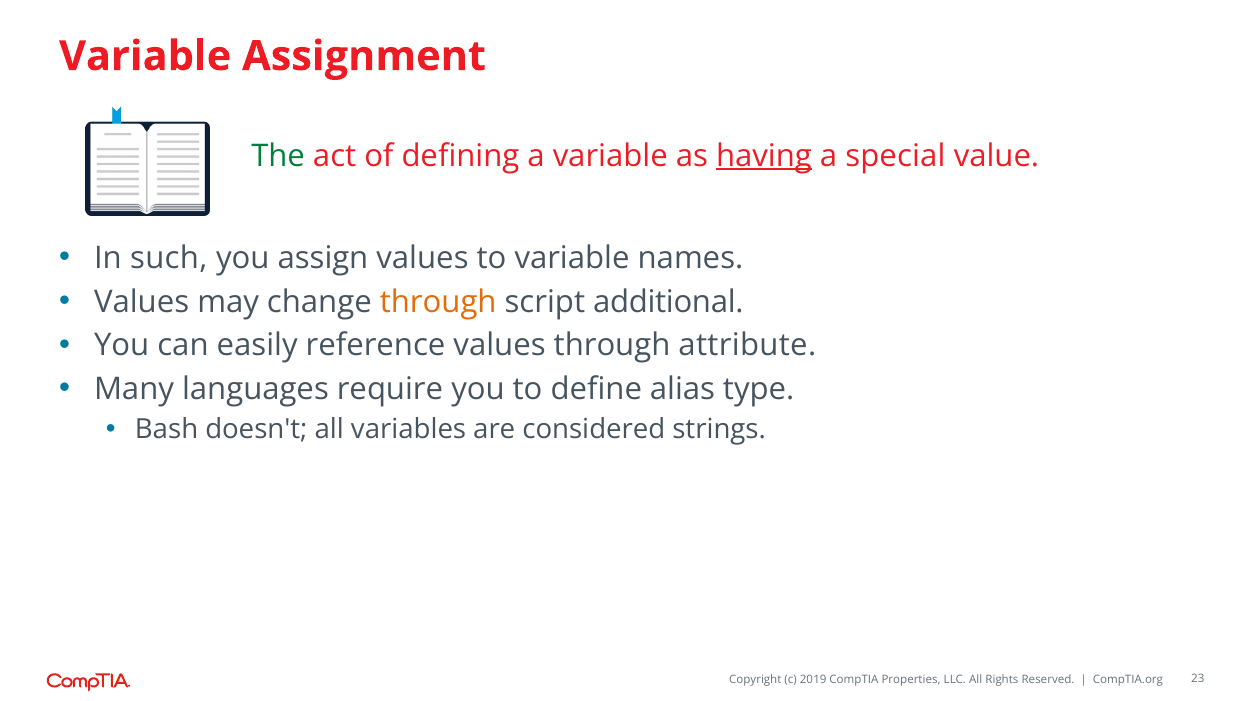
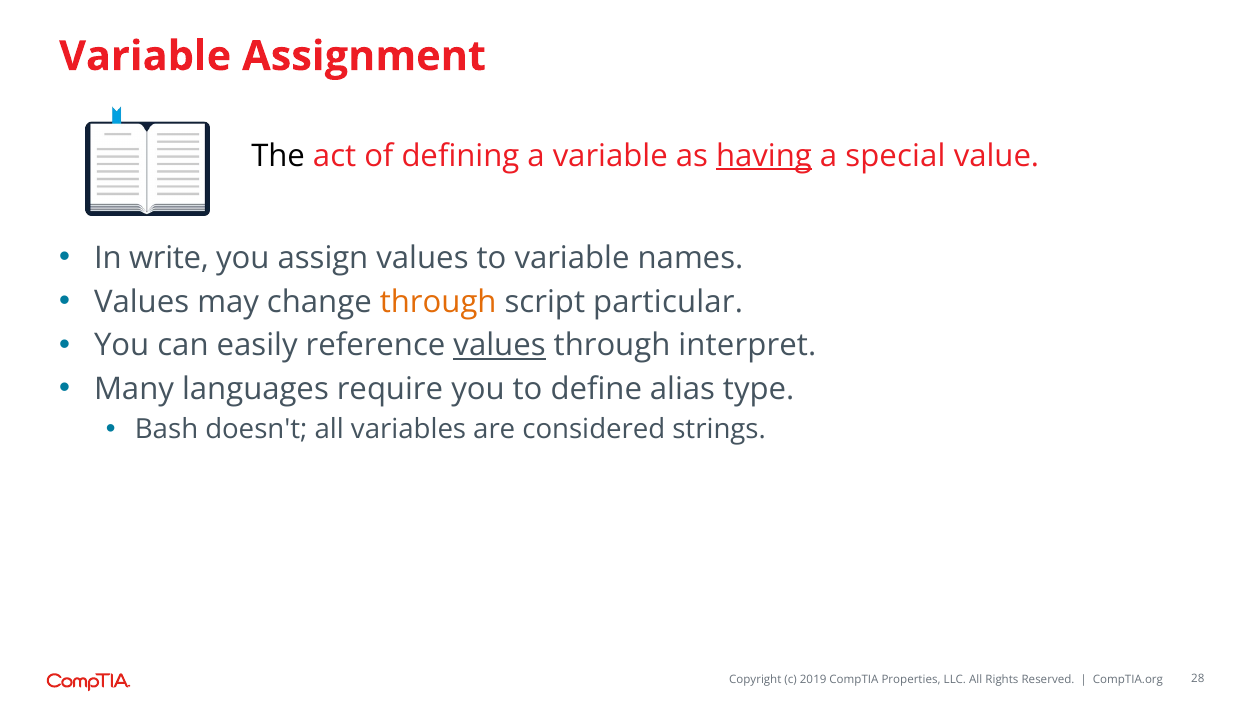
The colour: green -> black (278, 156)
such: such -> write (169, 258)
additional: additional -> particular (668, 302)
values underline: none -> present (500, 345)
attribute: attribute -> interpret (747, 345)
23: 23 -> 28 (1198, 679)
